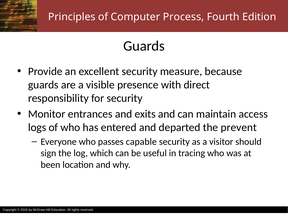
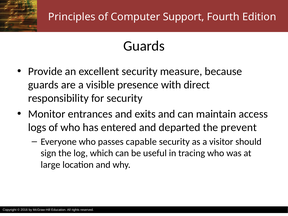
Process: Process -> Support (184, 17)
been: been -> large (50, 165)
